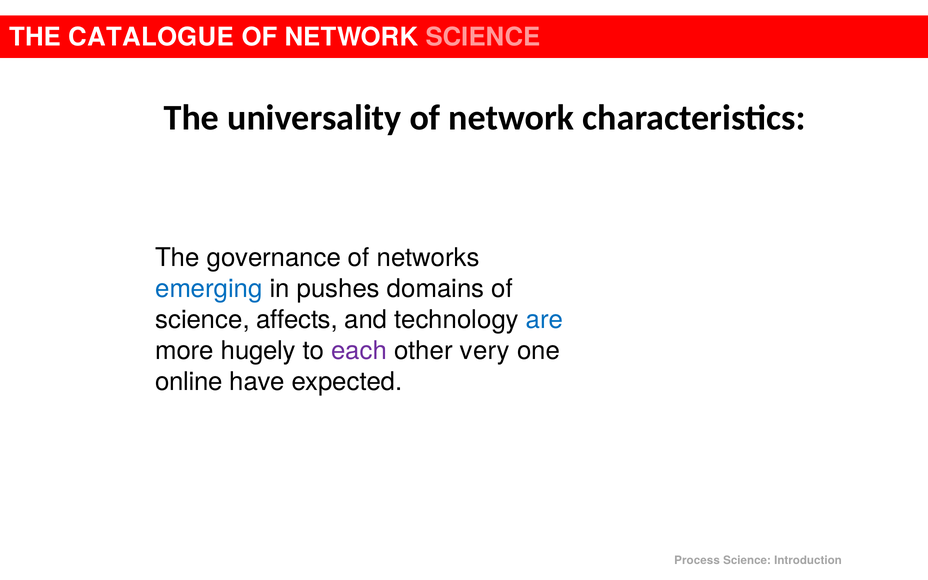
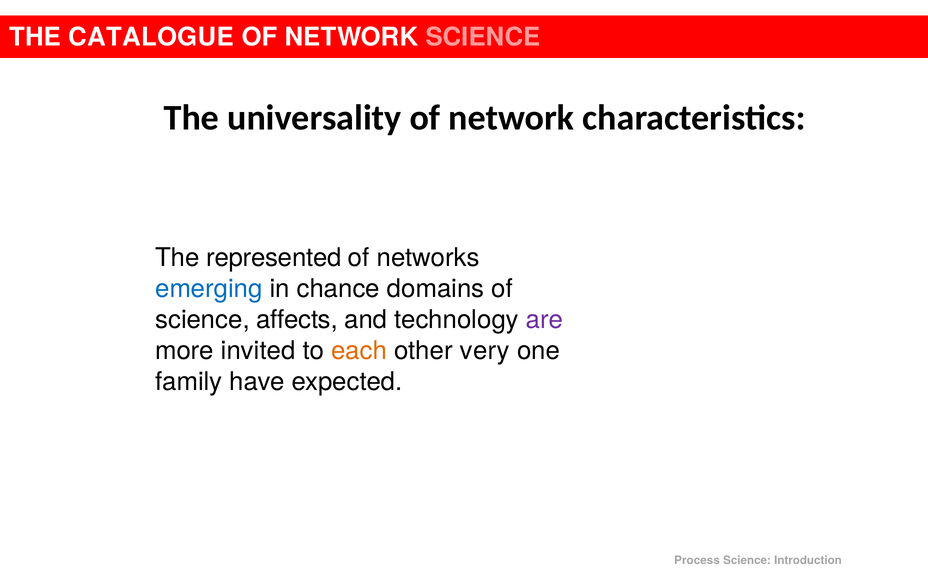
governance: governance -> represented (274, 258)
pushes: pushes -> chance (338, 289)
are colour: blue -> purple (544, 320)
hugely: hugely -> invited (258, 351)
each colour: purple -> orange (359, 351)
online: online -> family (189, 382)
